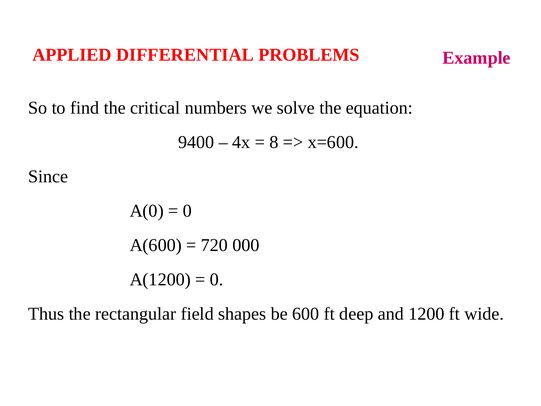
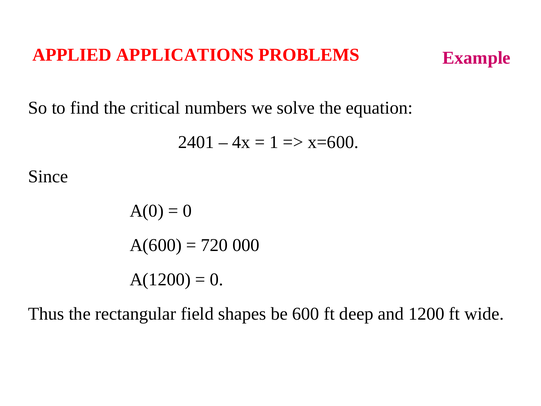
DIFFERENTIAL: DIFFERENTIAL -> APPLICATIONS (185, 55)
9400: 9400 -> 2401 (196, 142)
8: 8 -> 1 (274, 142)
